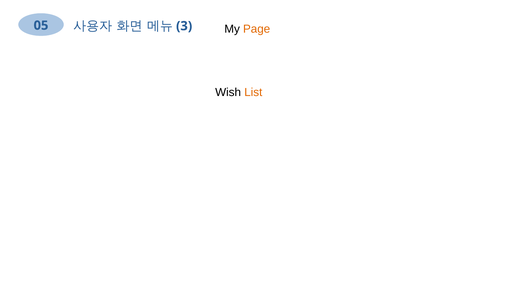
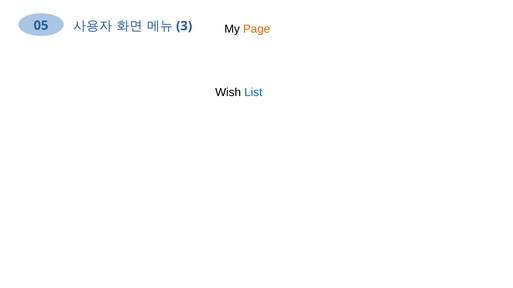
List colour: orange -> blue (253, 93)
